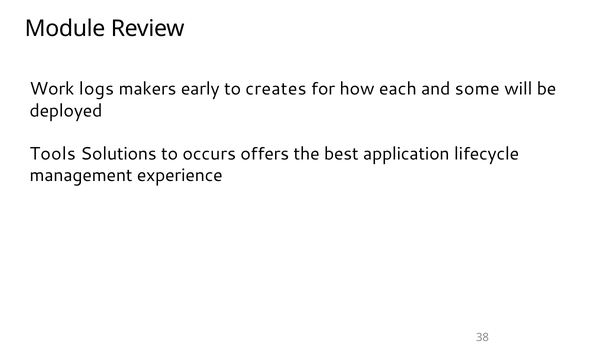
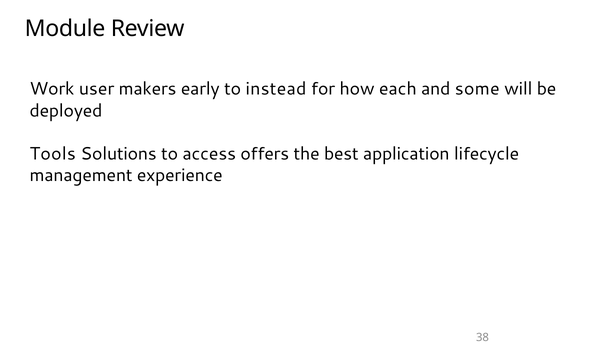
logs: logs -> user (97, 89)
creates: creates -> instead (276, 89)
occurs: occurs -> access (209, 154)
